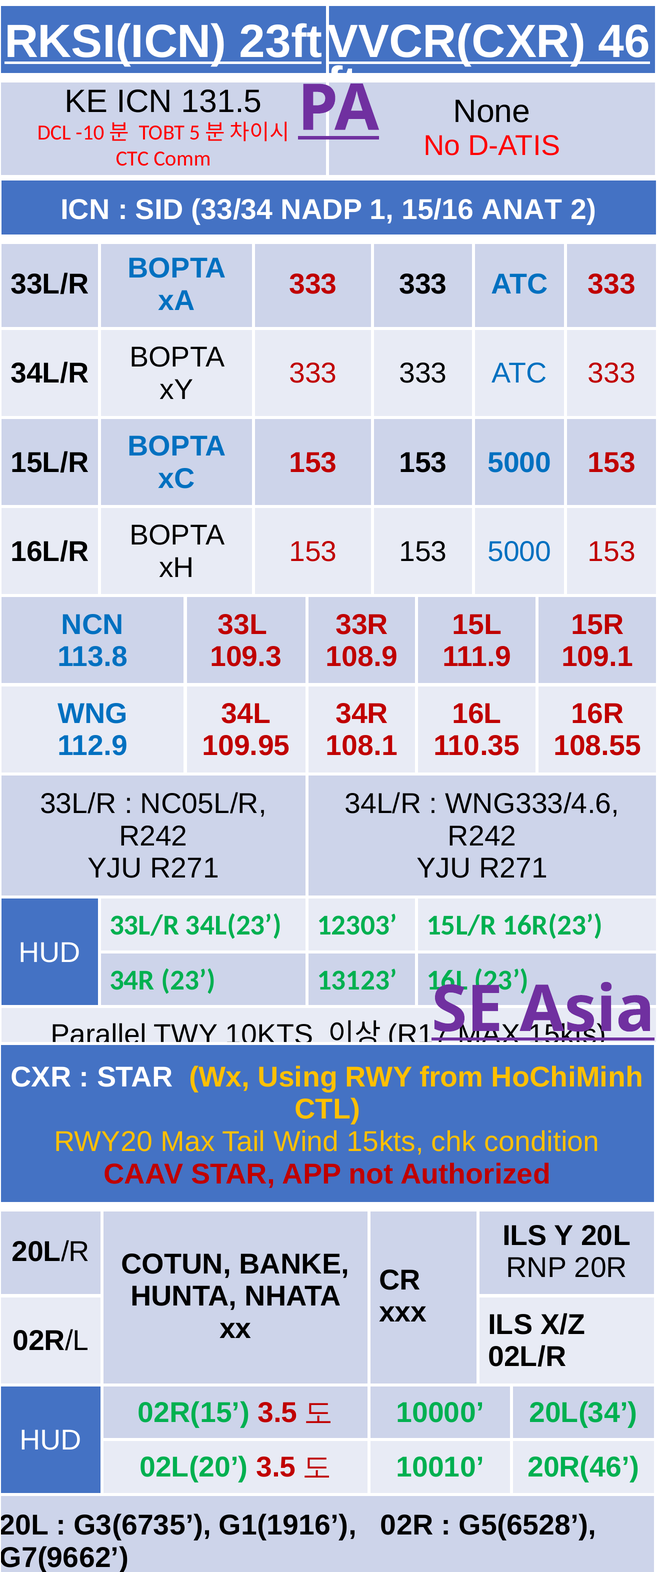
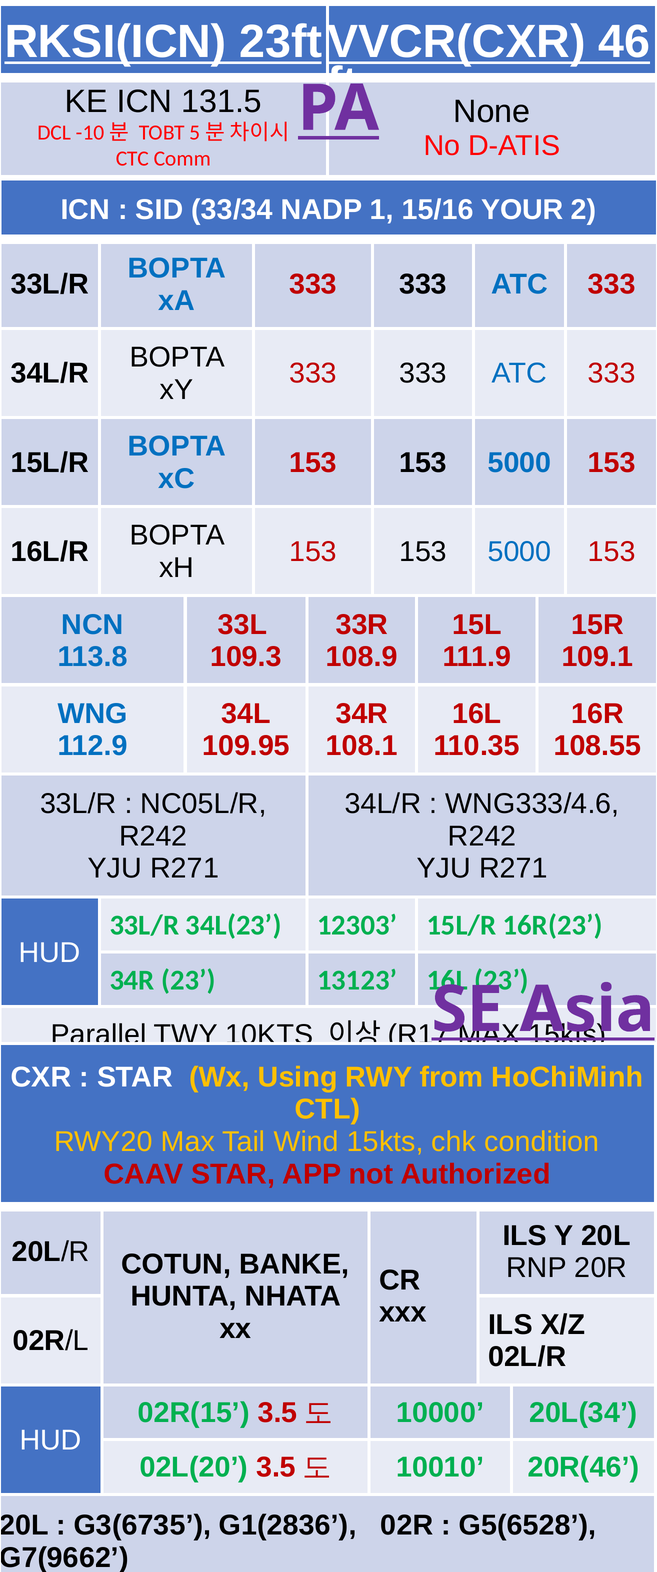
ANAT: ANAT -> YOUR (522, 210)
G1(1916: G1(1916 -> G1(2836 (288, 1525)
